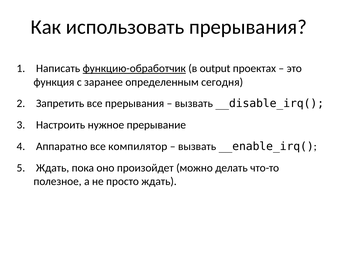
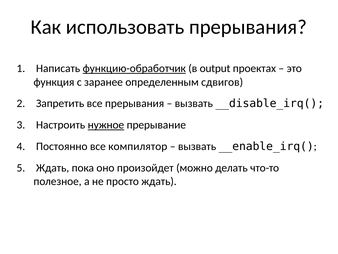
сегодня: сегодня -> сдвигов (222, 82)
нужное underline: none -> present (106, 125)
Аппаратно: Аппаратно -> Постоянно (62, 146)
